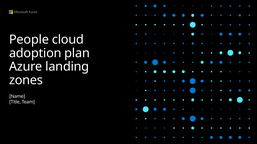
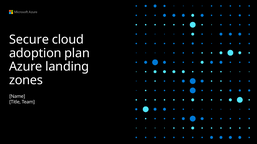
People: People -> Secure (29, 40)
